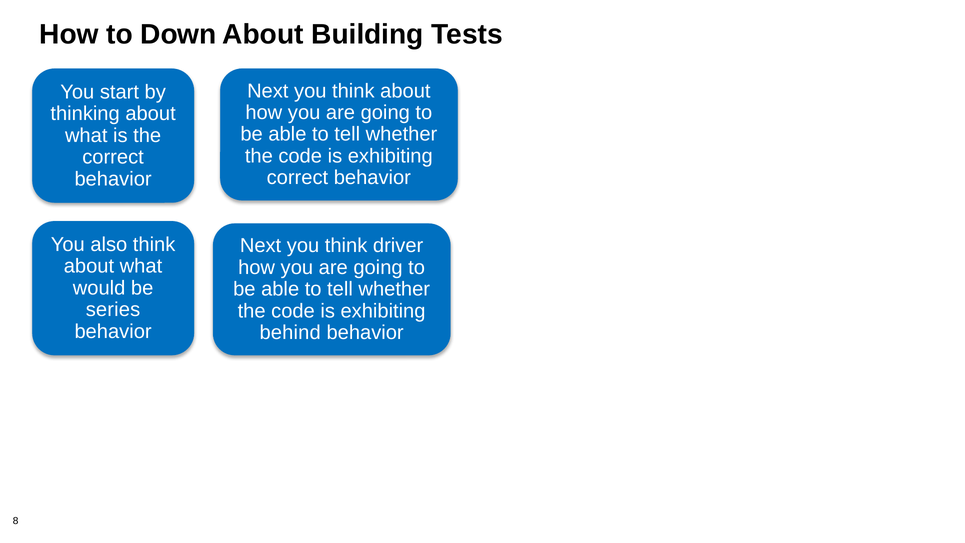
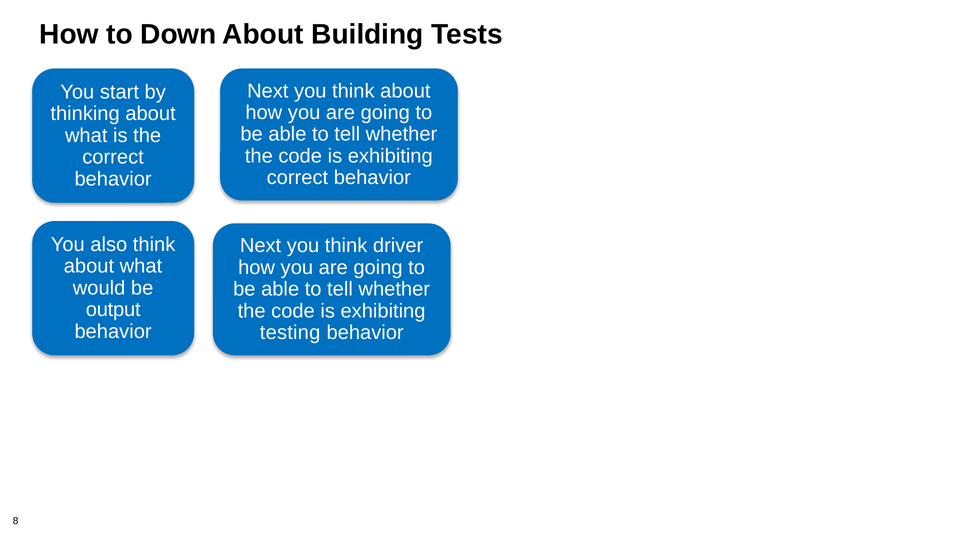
series: series -> output (113, 310)
behind: behind -> testing (290, 333)
